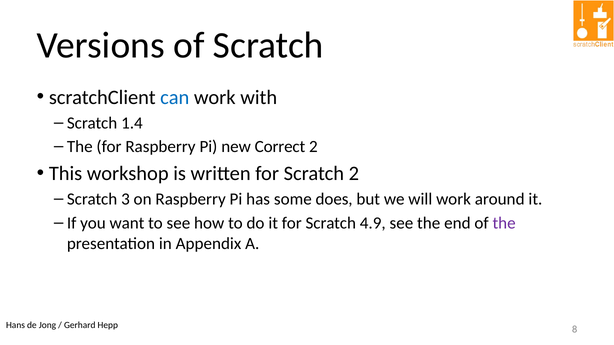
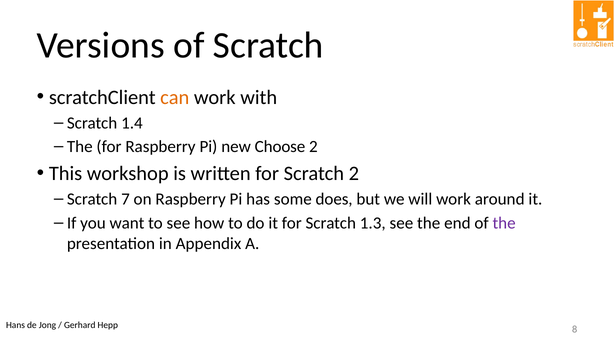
can colour: blue -> orange (175, 97)
Correct: Correct -> Choose (280, 147)
3: 3 -> 7 (125, 199)
4.9: 4.9 -> 1.3 (373, 223)
